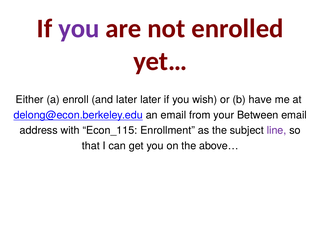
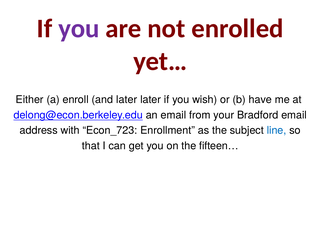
Between: Between -> Bradford (258, 115)
Econ_115: Econ_115 -> Econ_723 (110, 130)
line colour: purple -> blue (277, 130)
above…: above… -> fifteen… (219, 146)
